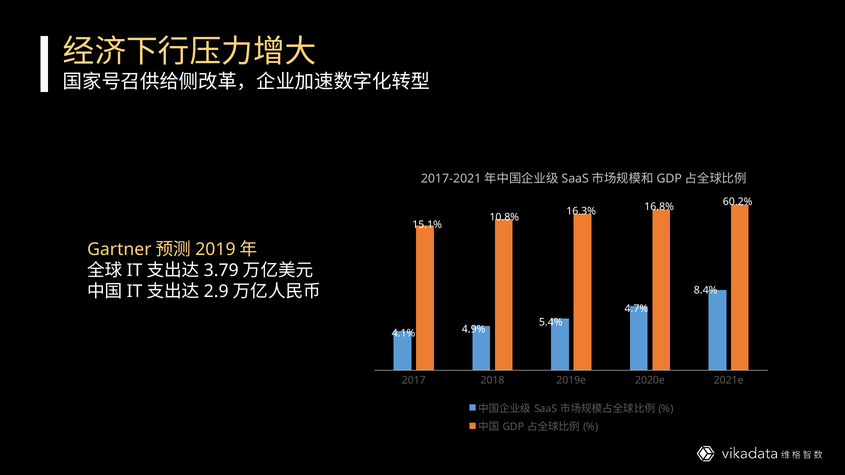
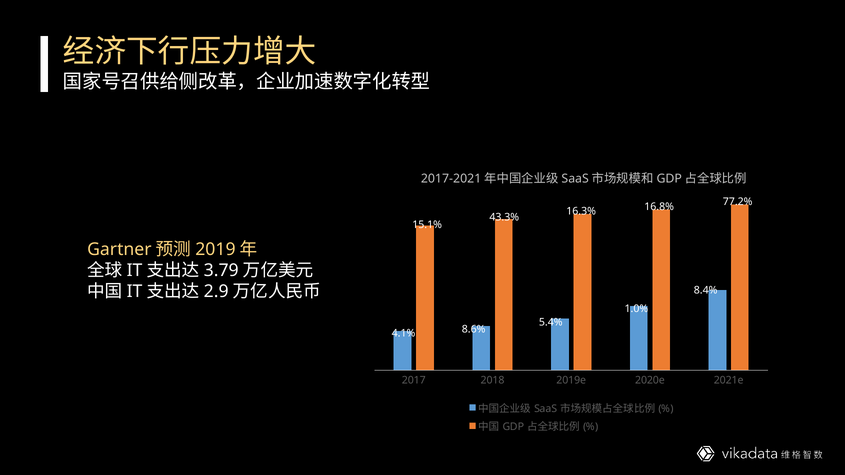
60.2%: 60.2% -> 77.2% (738, 202)
10.8%: 10.8% -> 43.3% (504, 218)
4.7%: 4.7% -> 1.0% (636, 309)
4.9%: 4.9% -> 8.6% (474, 330)
